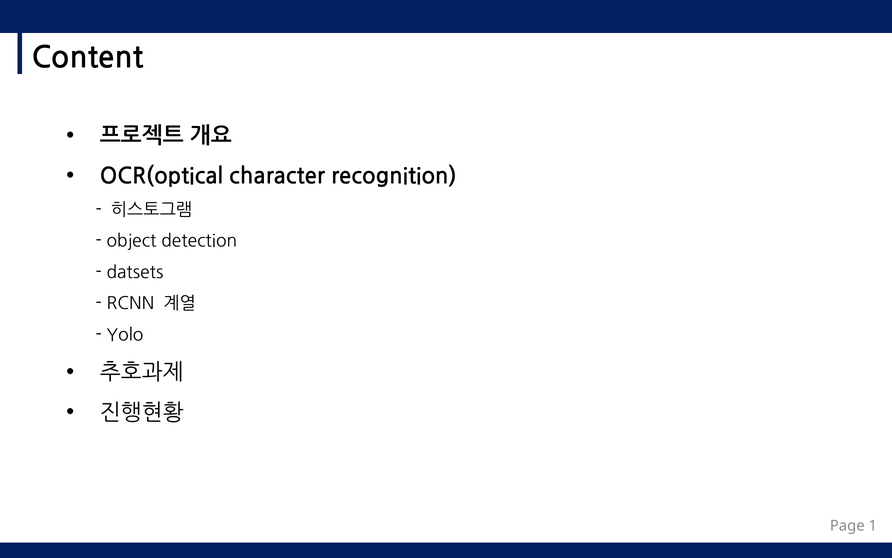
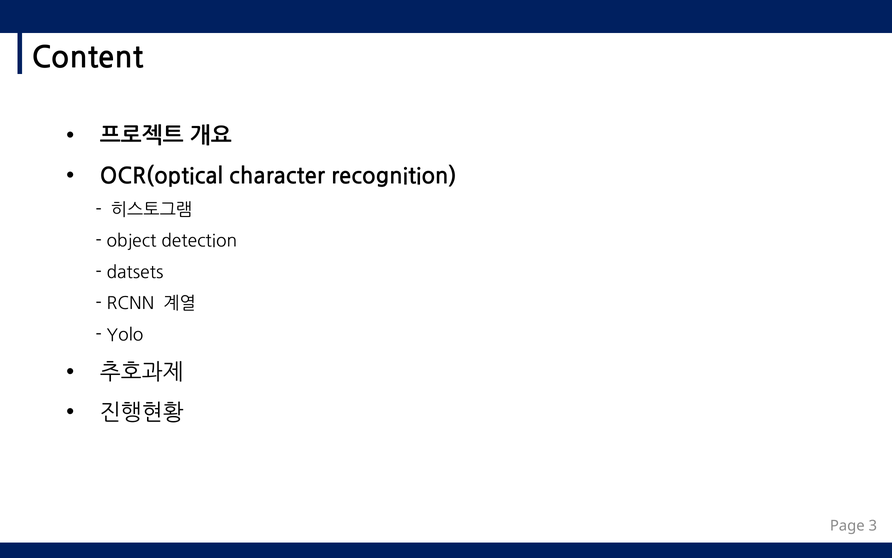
1: 1 -> 3 (873, 525)
